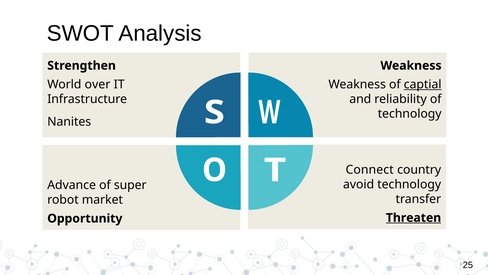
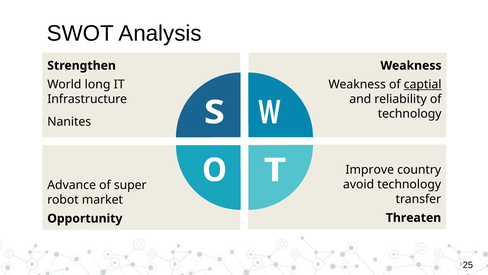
over: over -> long (98, 84)
Connect: Connect -> Improve (370, 169)
Threaten underline: present -> none (414, 217)
